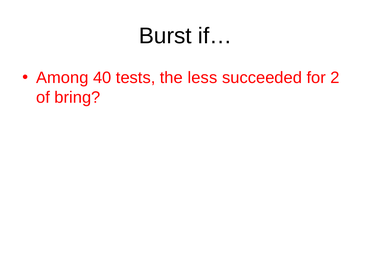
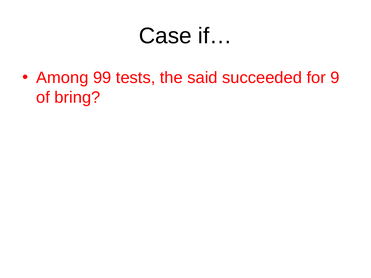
Burst: Burst -> Case (165, 36)
40: 40 -> 99 (102, 78)
less: less -> said (203, 78)
2: 2 -> 9 (335, 78)
